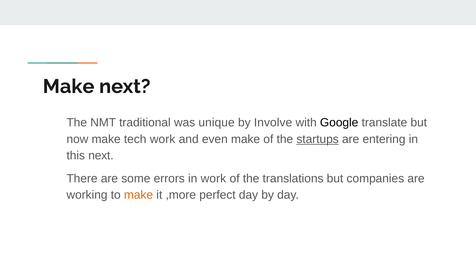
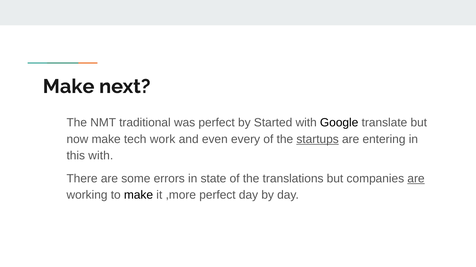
was unique: unique -> perfect (217, 123)
Involve: Involve -> Started (273, 123)
even make: make -> every (246, 140)
this next: next -> with (101, 156)
in work: work -> state (213, 179)
are underline: none -> present (416, 179)
make colour: orange -> black (139, 195)
